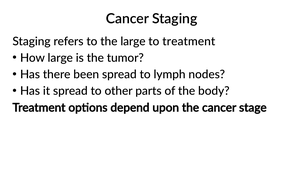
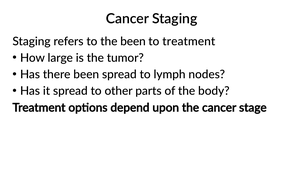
the large: large -> been (133, 41)
